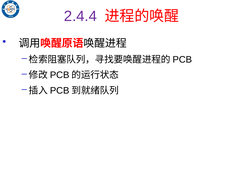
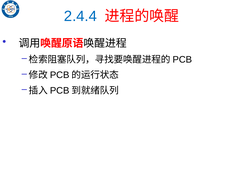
2.4.4 colour: purple -> blue (80, 16)
